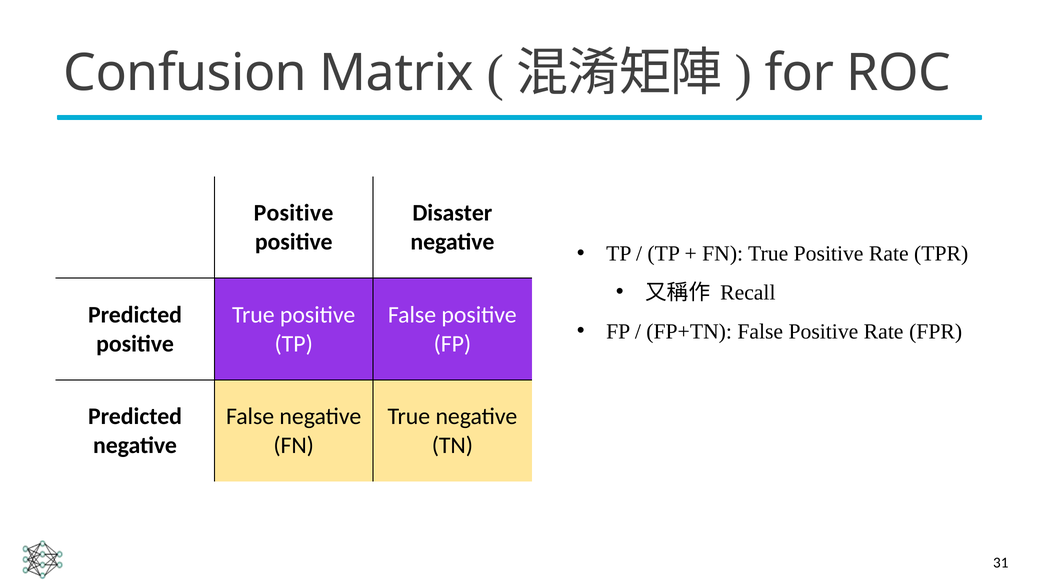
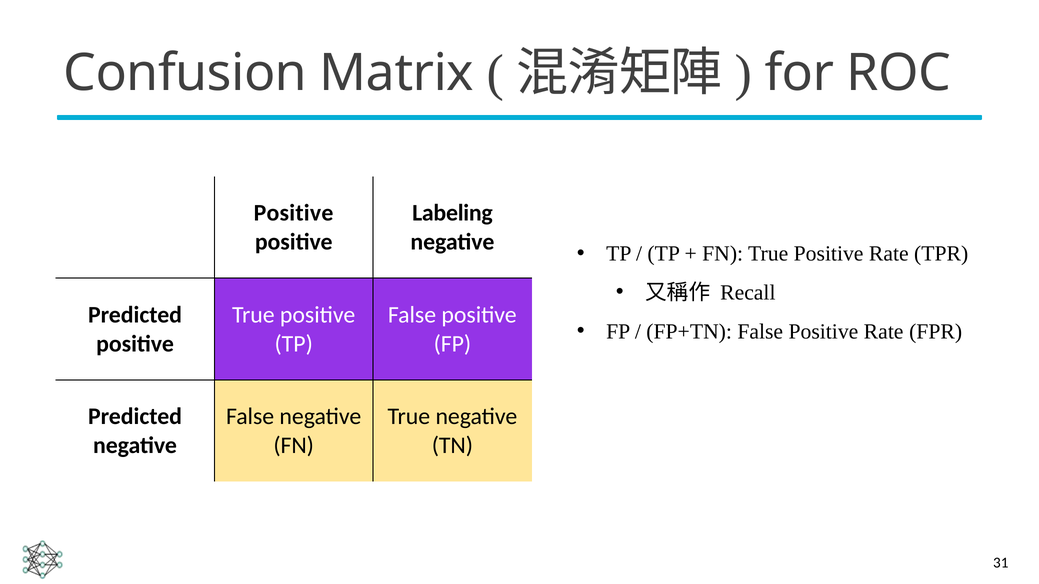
Disaster: Disaster -> Labeling (452, 213)
